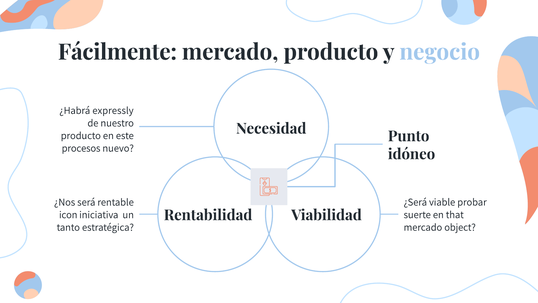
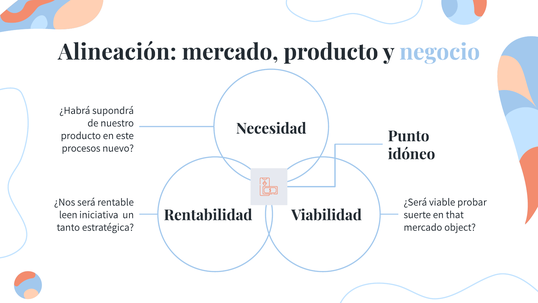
Fácilmente: Fácilmente -> Alineación (117, 52)
expressly: expressly -> supondrá (113, 110)
icon: icon -> leen (68, 214)
